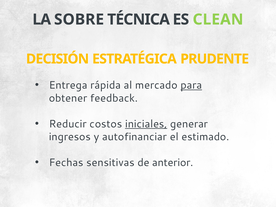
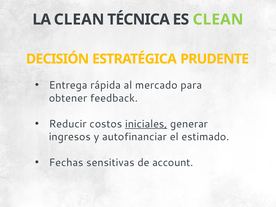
LA SOBRE: SOBRE -> CLEAN (79, 19)
para underline: present -> none (191, 85)
anterior: anterior -> account (173, 163)
